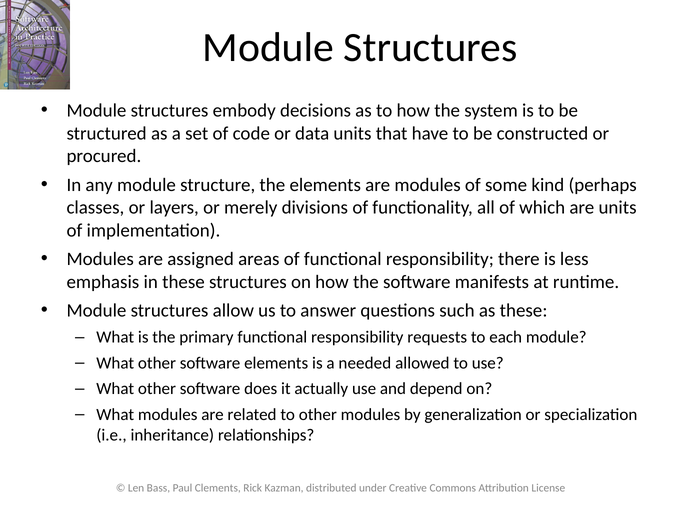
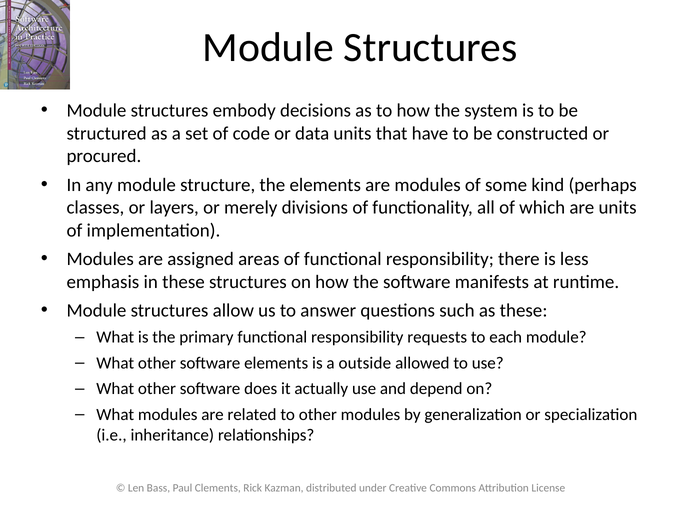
needed: needed -> outside (365, 363)
